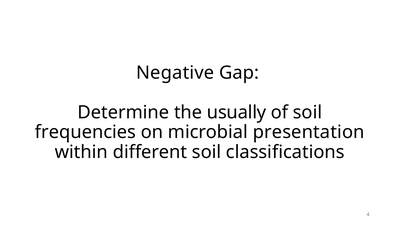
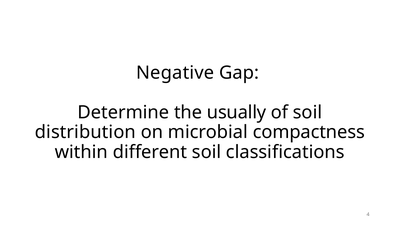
frequencies: frequencies -> distribution (85, 132)
presentation: presentation -> compactness (309, 132)
